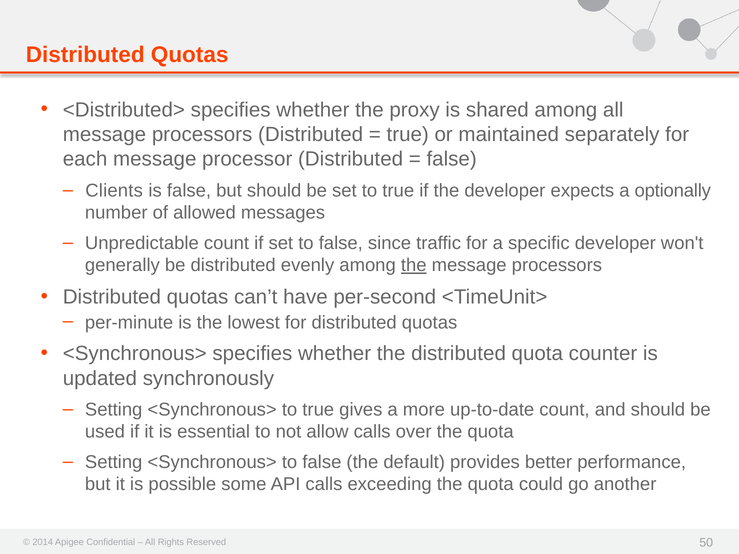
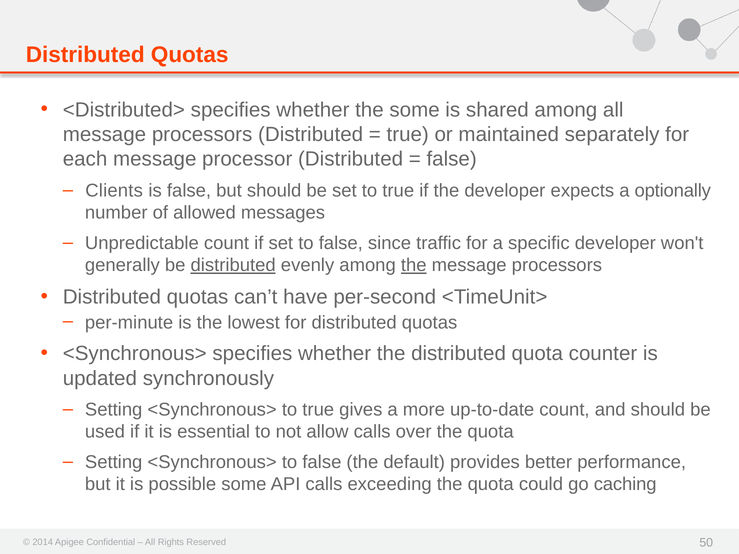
the proxy: proxy -> some (415, 110)
distributed underline: none -> present (233, 265)
another: another -> caching (625, 485)
